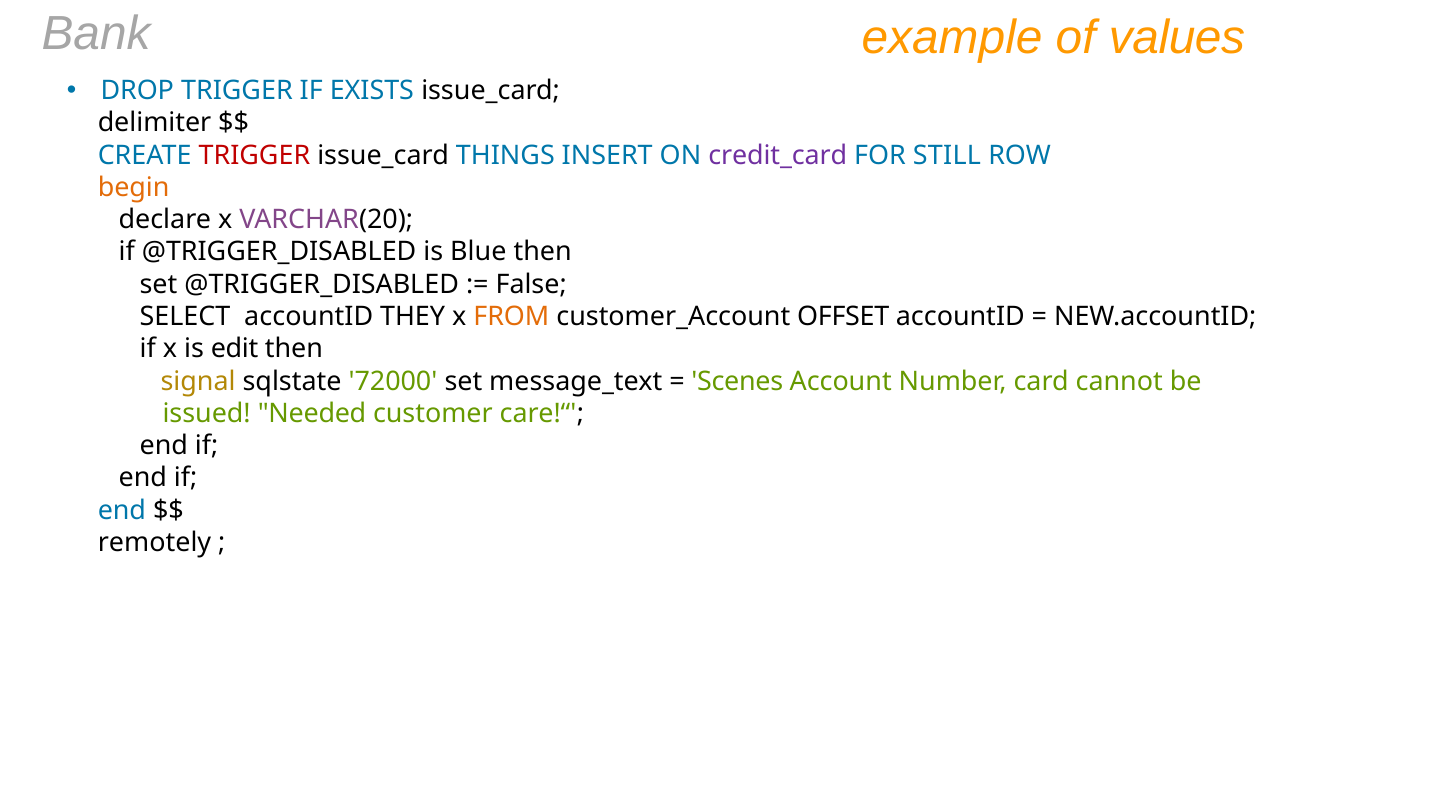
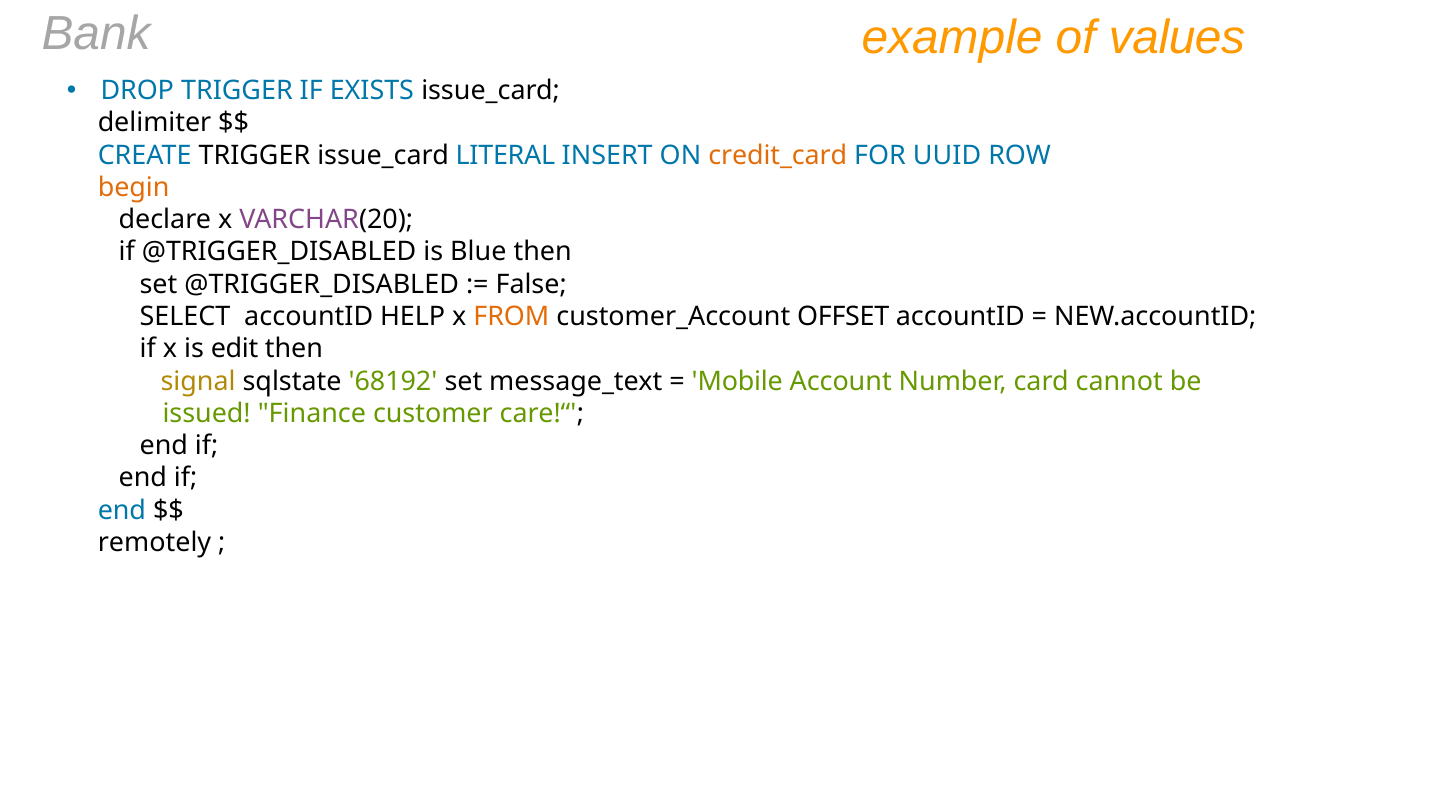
TRIGGER colour: red -> black (254, 155)
THINGS: THINGS -> LITERAL (505, 155)
credit_card colour: purple -> orange (778, 155)
STILL: STILL -> UUID (947, 155)
THEY: THEY -> HELP (413, 317)
72000: 72000 -> 68192 (393, 381)
Scenes: Scenes -> Mobile (737, 381)
Needed: Needed -> Finance (312, 414)
